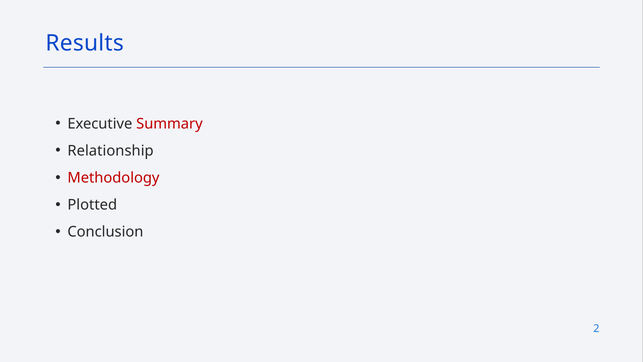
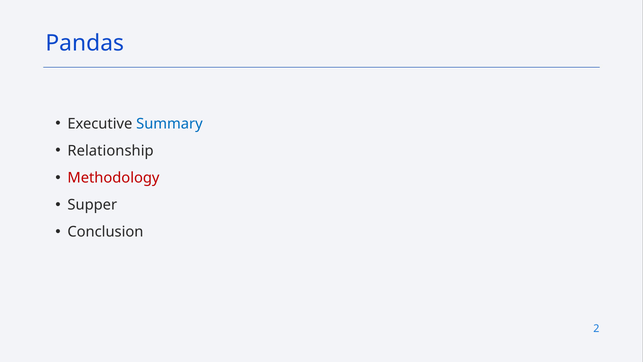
Results: Results -> Pandas (85, 43)
Summary colour: red -> blue (169, 124)
Plotted: Plotted -> Supper (92, 205)
